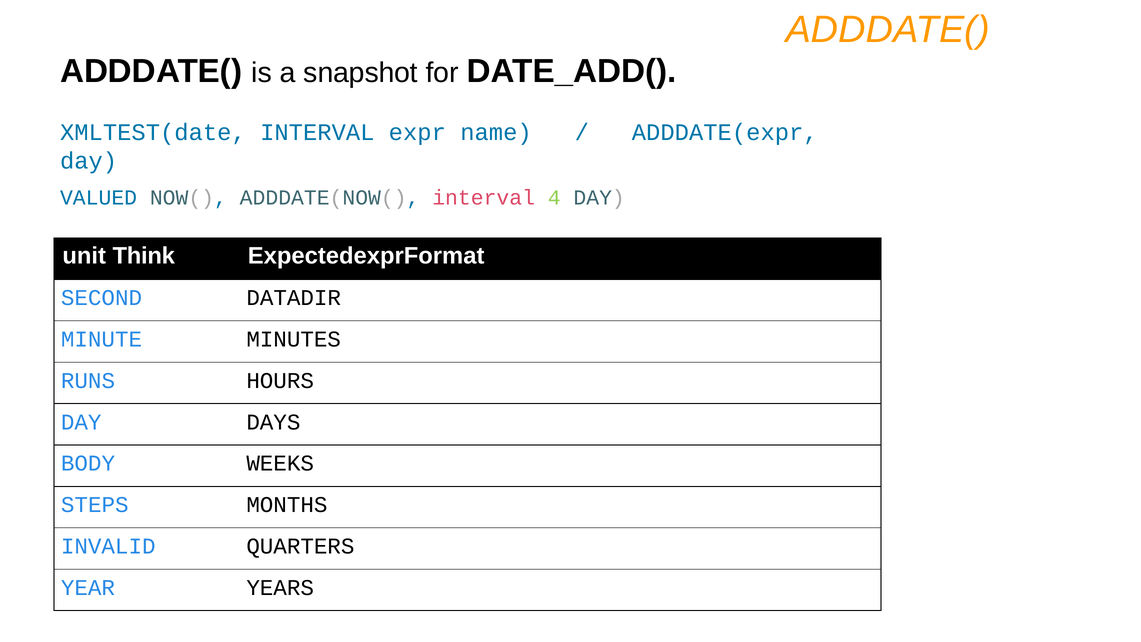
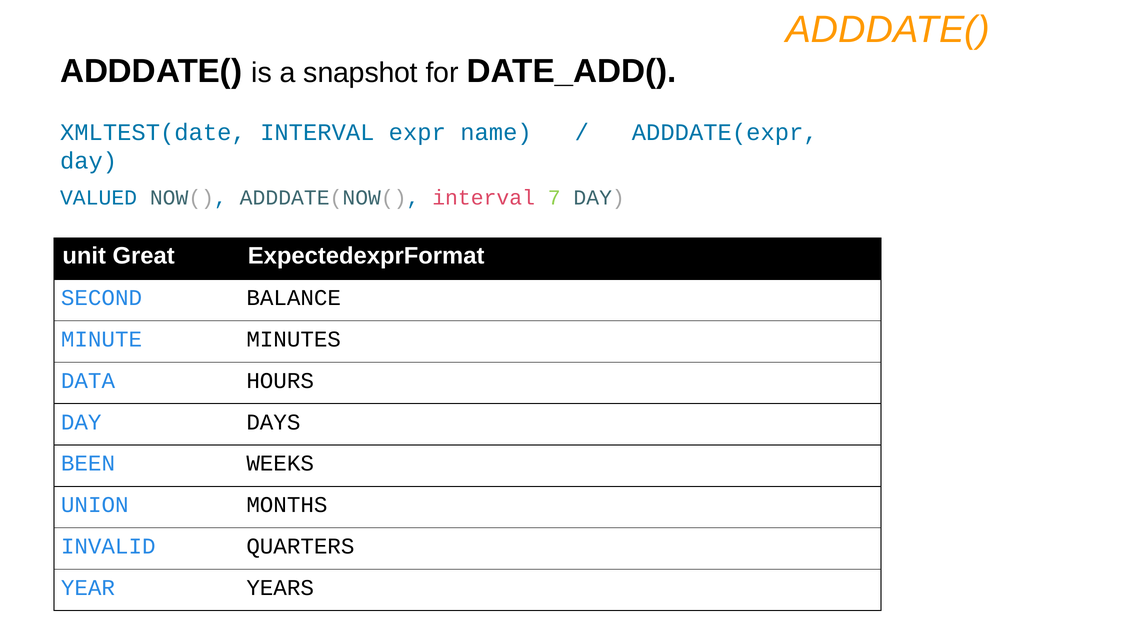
4: 4 -> 7 (554, 198)
Think: Think -> Great (144, 256)
DATADIR: DATADIR -> BALANCE (294, 298)
RUNS: RUNS -> DATA (88, 381)
BODY: BODY -> BEEN (88, 463)
STEPS: STEPS -> UNION (95, 505)
